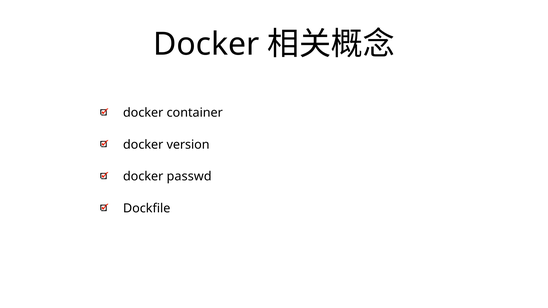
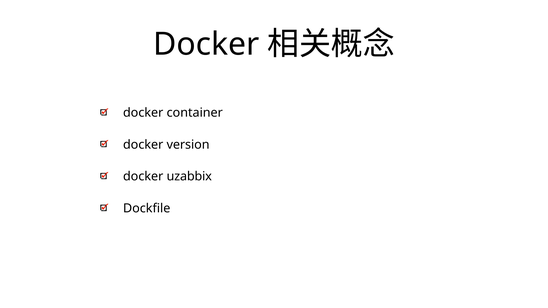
passwd: passwd -> uzabbix (189, 177)
